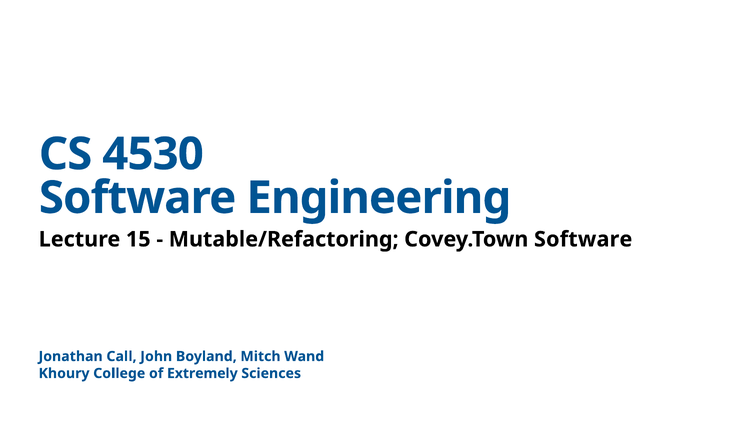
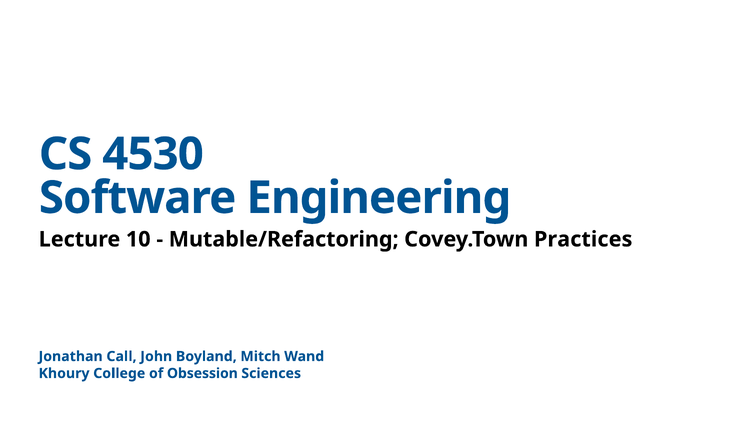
15: 15 -> 10 (138, 239)
Covey.Town Software: Software -> Practices (583, 239)
Extremely: Extremely -> Obsession (202, 373)
